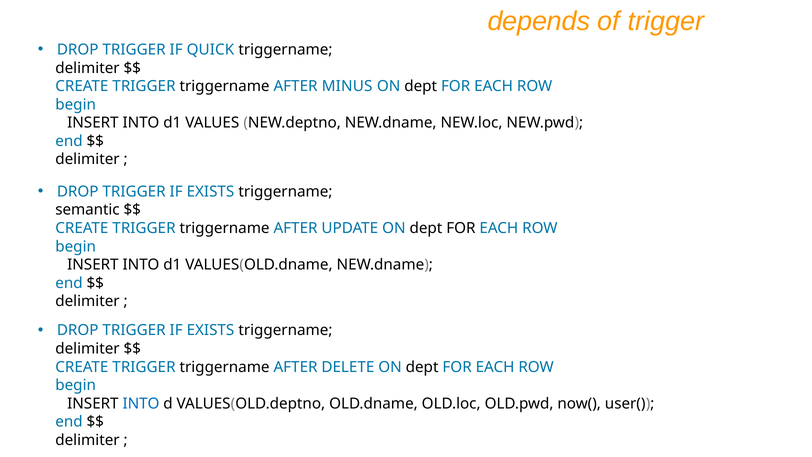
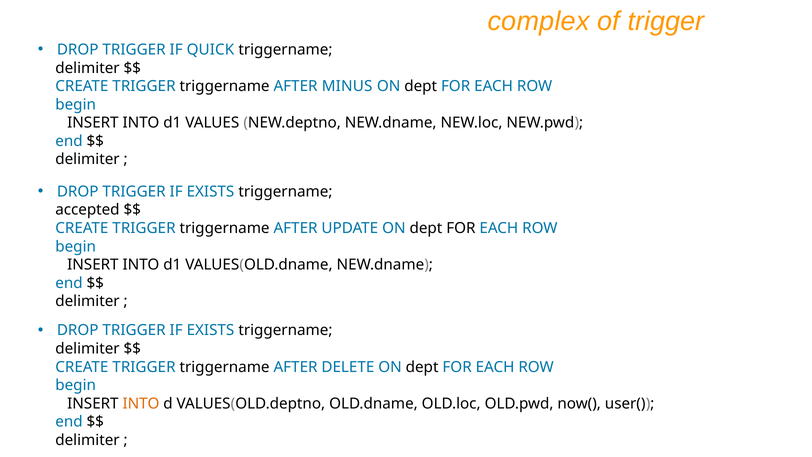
depends: depends -> complex (539, 21)
semantic: semantic -> accepted (87, 210)
INTO colour: blue -> orange (141, 403)
